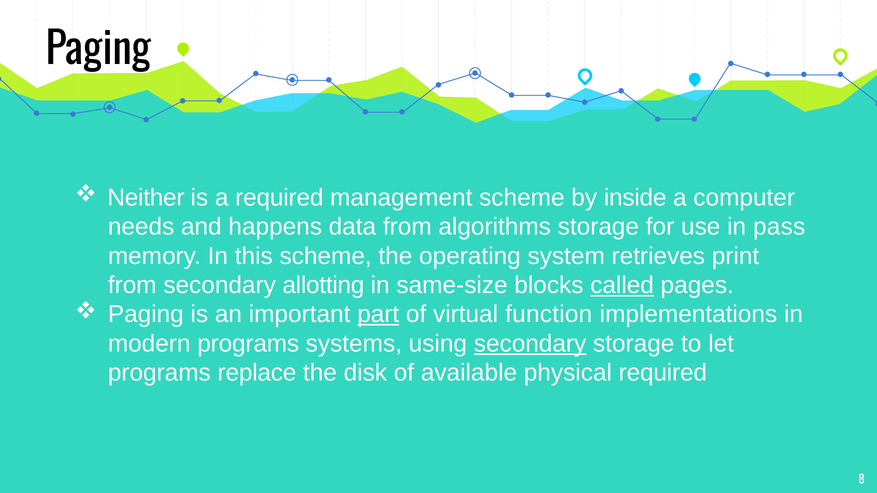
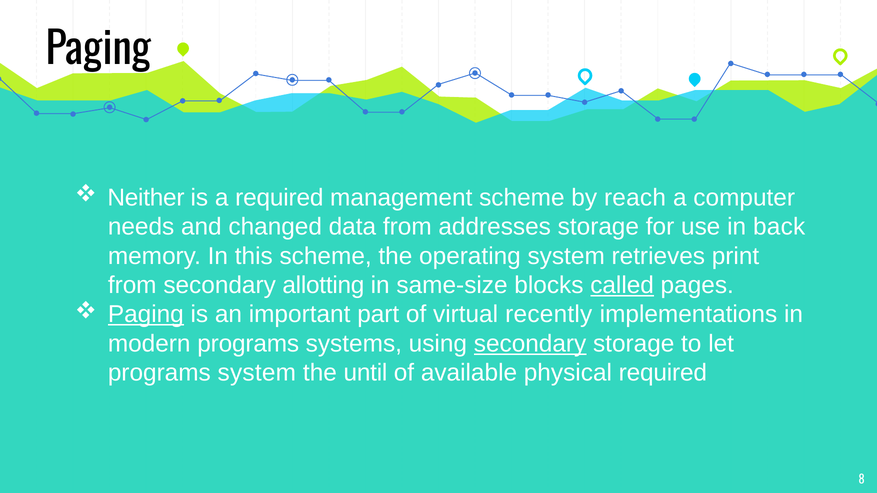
inside: inside -> reach (635, 198)
happens: happens -> changed (275, 227)
algorithms: algorithms -> addresses (495, 227)
pass: pass -> back (779, 227)
Paging underline: none -> present (146, 315)
part underline: present -> none (378, 315)
function: function -> recently (549, 315)
programs replace: replace -> system (257, 373)
disk: disk -> until (365, 373)
